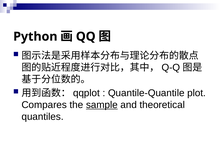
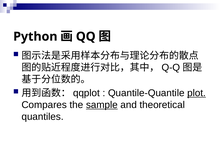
plot underline: none -> present (197, 93)
